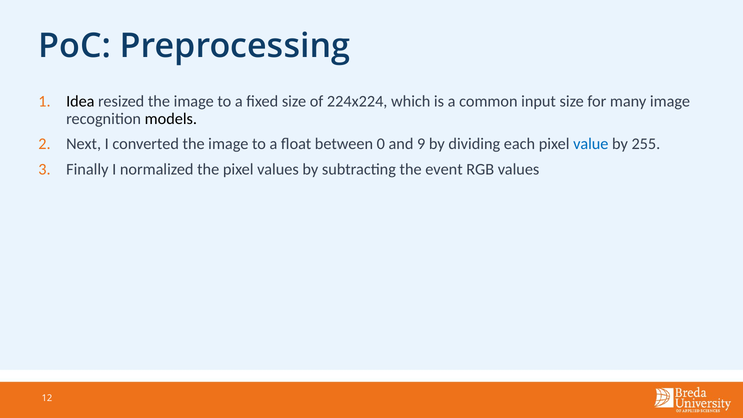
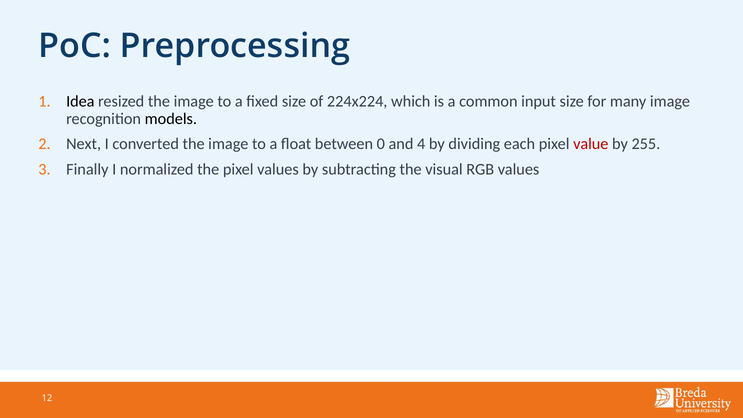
9: 9 -> 4 (421, 144)
value colour: blue -> red (591, 144)
event: event -> visual (444, 169)
